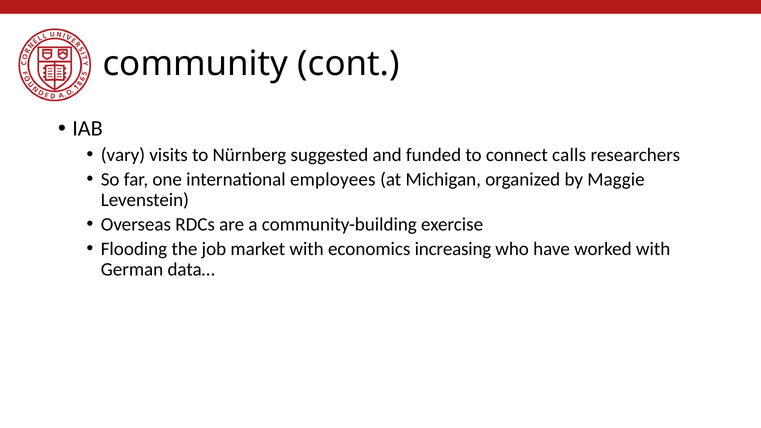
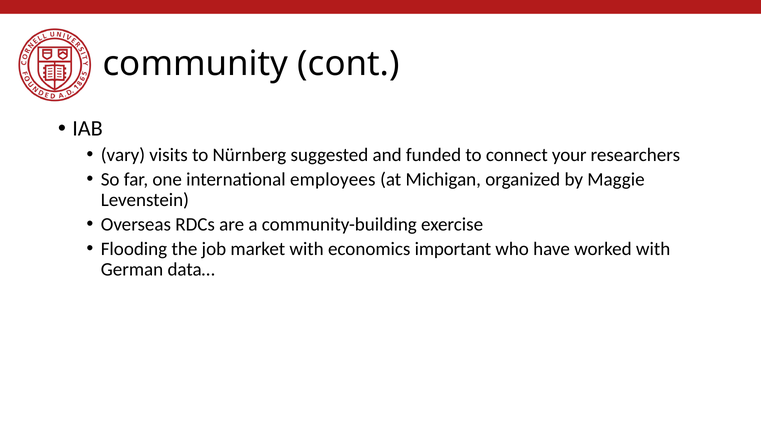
calls: calls -> your (569, 155)
increasing: increasing -> important (453, 249)
